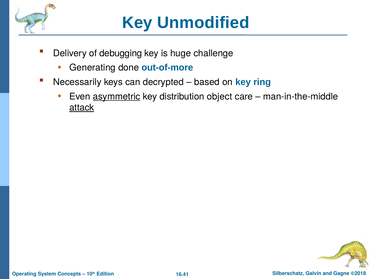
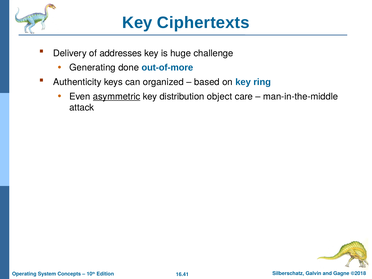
Unmodified: Unmodified -> Ciphertexts (203, 23)
debugging: debugging -> addresses (121, 53)
Necessarily: Necessarily -> Authenticity (77, 82)
decrypted: decrypted -> organized (163, 82)
attack underline: present -> none (82, 108)
